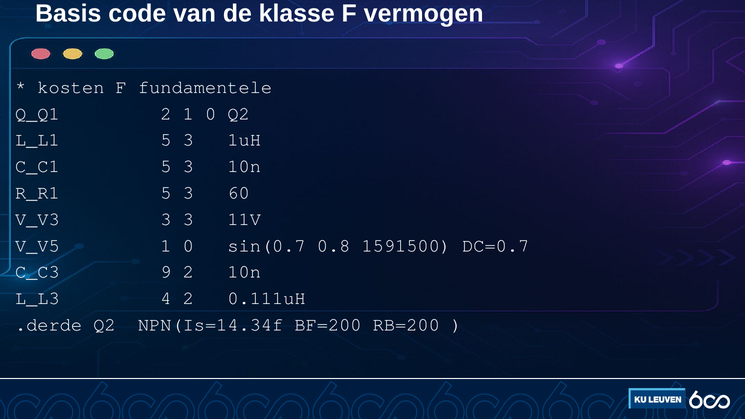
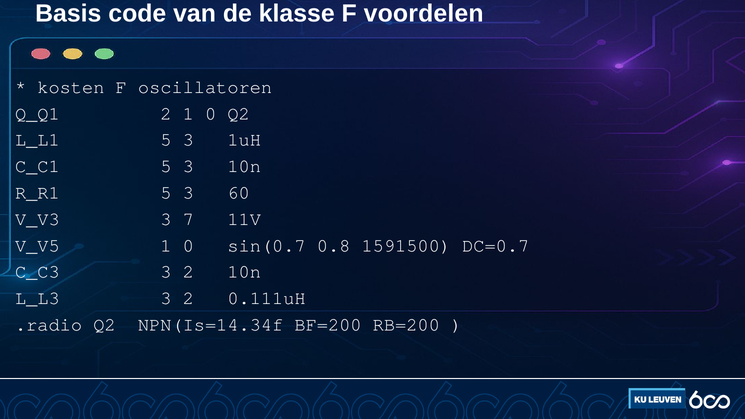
vermogen: vermogen -> voordelen (424, 14)
fundamentele: fundamentele -> oscillatoren (205, 87)
3 3: 3 -> 7 (188, 219)
C_C3 9: 9 -> 3 (166, 272)
L_L3 4: 4 -> 3 (166, 298)
.derde: .derde -> .radio (49, 325)
